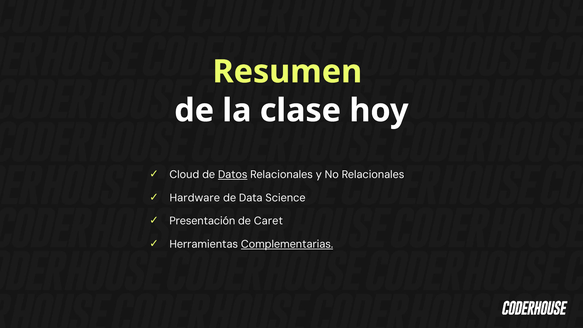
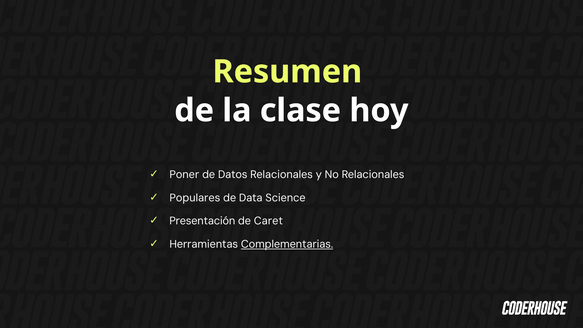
Cloud: Cloud -> Poner (184, 175)
Datos underline: present -> none (233, 175)
Hardware: Hardware -> Populares (195, 198)
